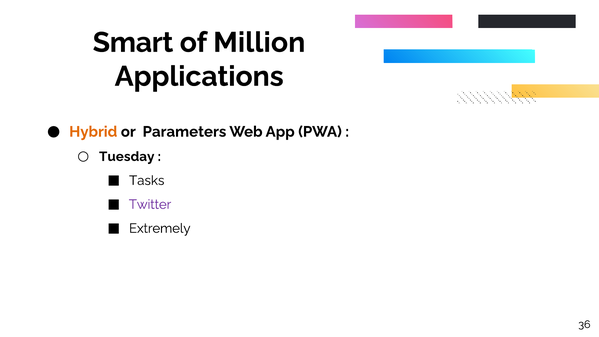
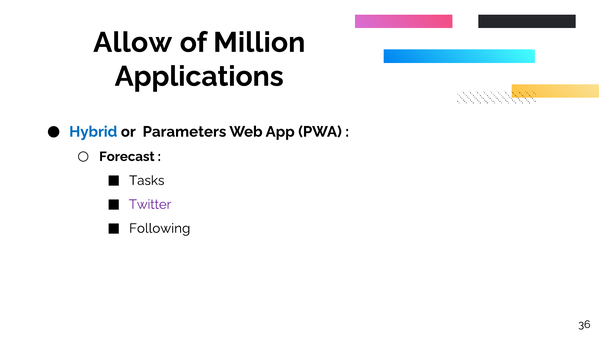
Smart: Smart -> Allow (133, 43)
Hybrid colour: orange -> blue (93, 132)
Tuesday: Tuesday -> Forecast (127, 157)
Extremely: Extremely -> Following (160, 228)
